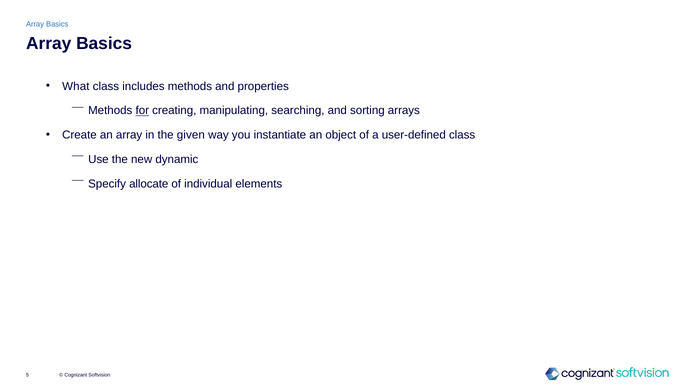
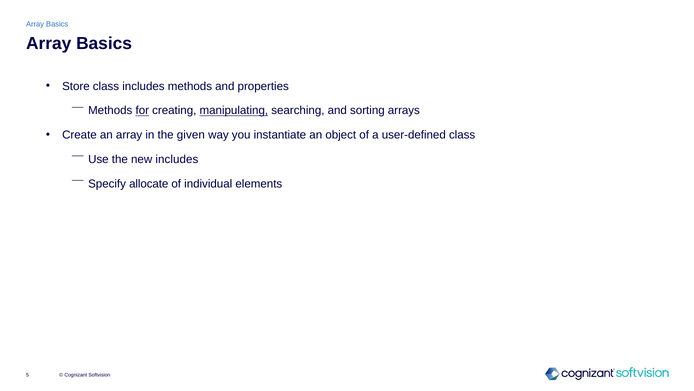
What: What -> Store (76, 86)
manipulating underline: none -> present (234, 110)
new dynamic: dynamic -> includes (177, 159)
